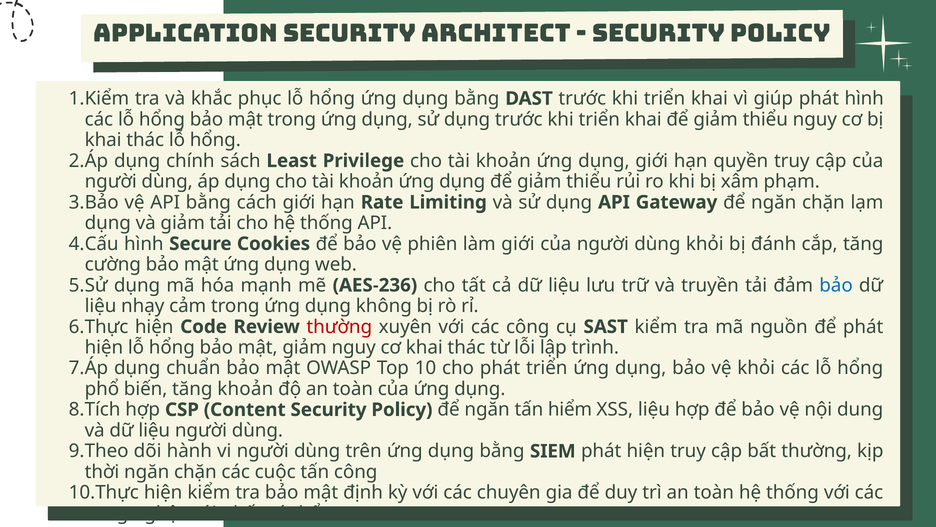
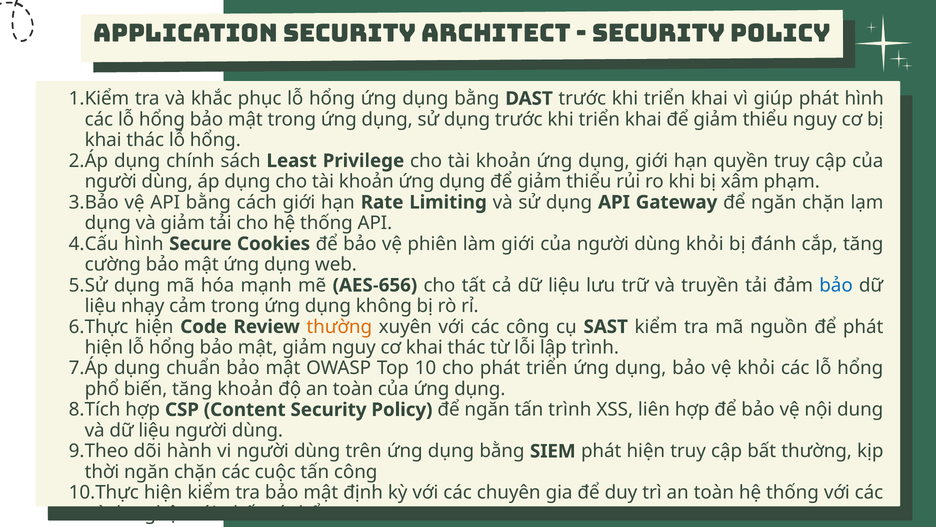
AES-236: AES-236 -> AES-656 (375, 285)
thường colour: red -> orange (339, 326)
tấn hiểm: hiểm -> trình (570, 409)
XSS liệu: liệu -> liên (654, 409)
cung: cung -> trình (106, 513)
